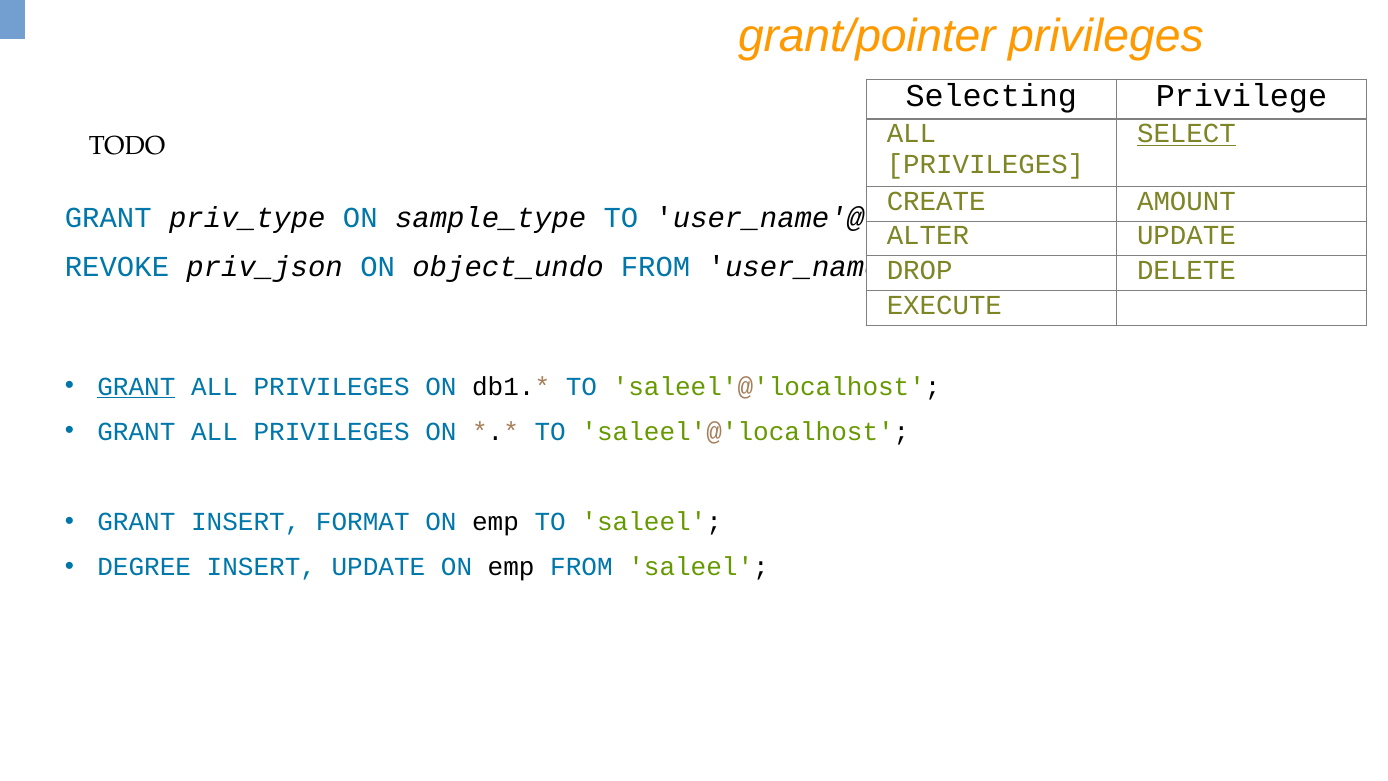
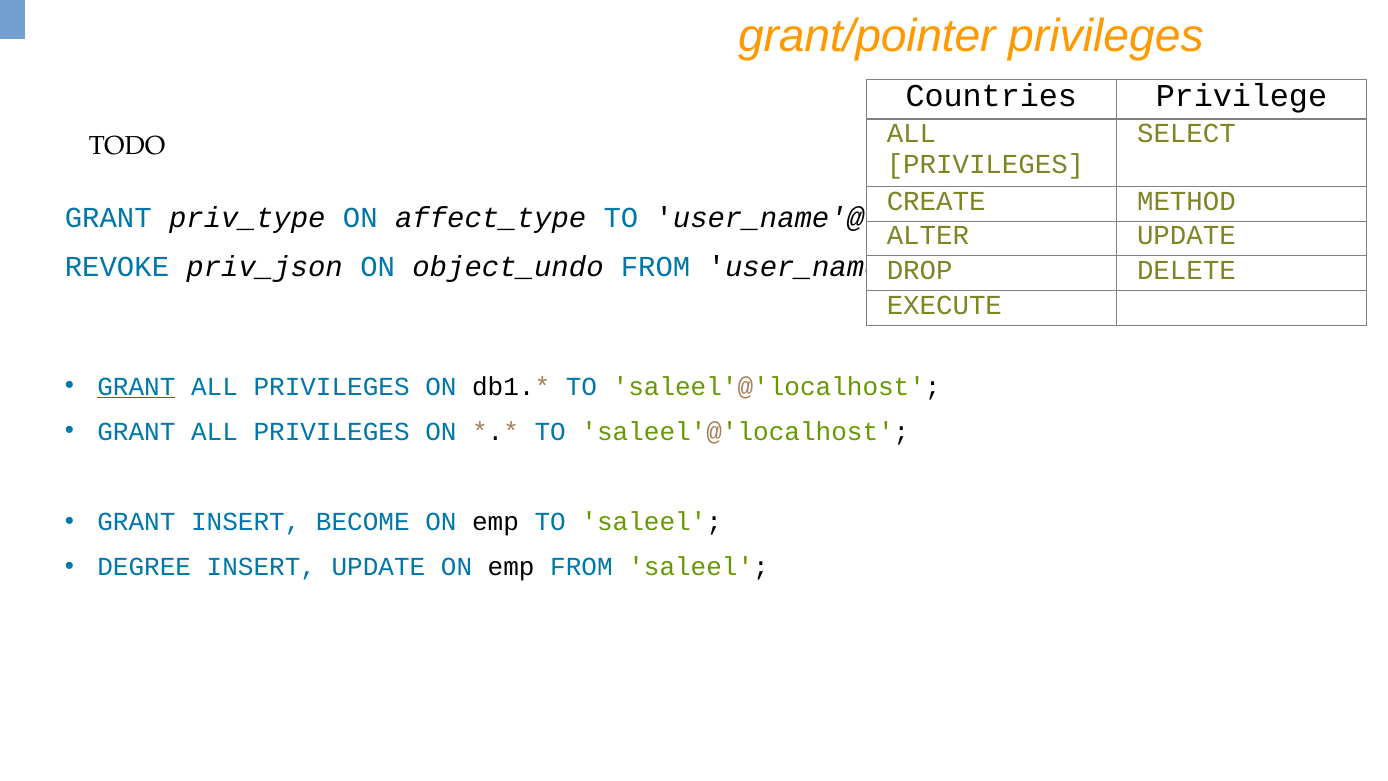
Selecting: Selecting -> Countries (991, 96)
SELECT underline: present -> none (1186, 134)
AMOUNT: AMOUNT -> METHOD (1186, 201)
sample_type: sample_type -> affect_type (491, 218)
FORMAT: FORMAT -> BECOME (363, 522)
